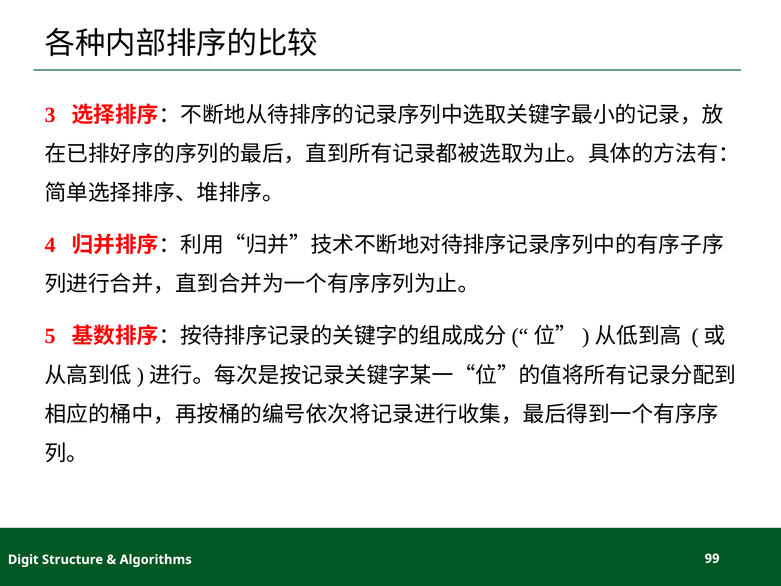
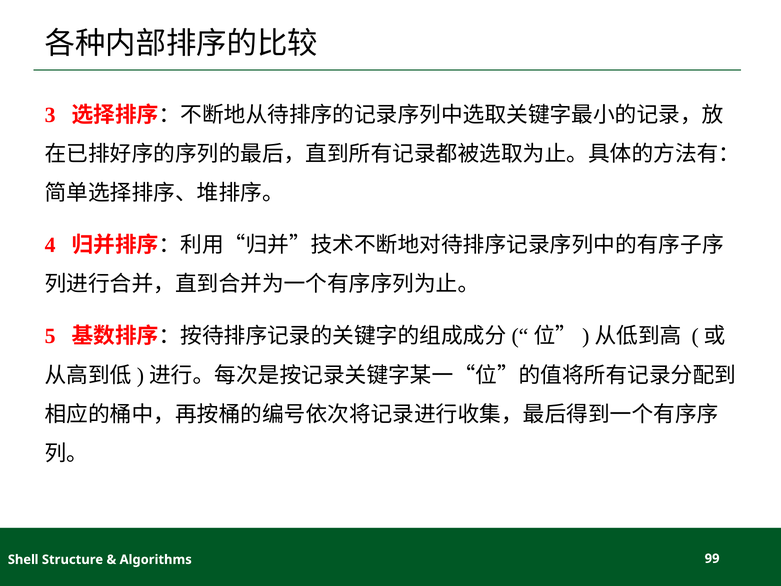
Digit: Digit -> Shell (23, 559)
